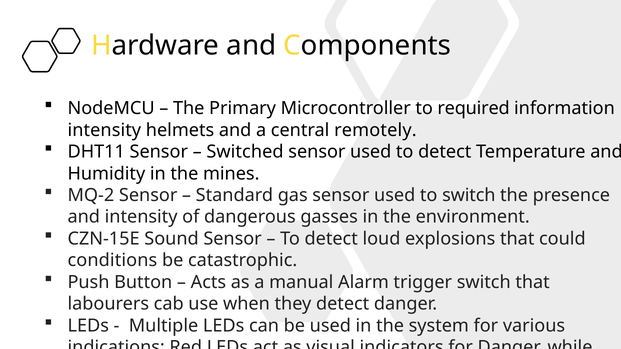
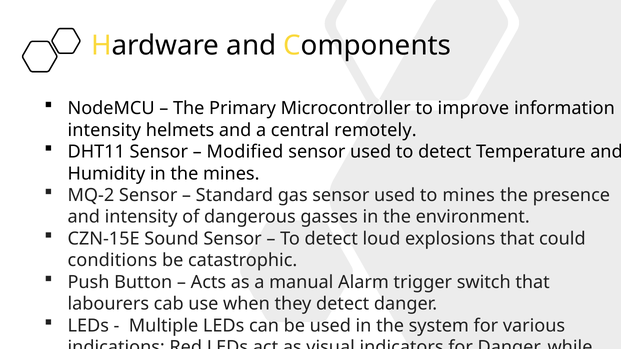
required: required -> improve (473, 108)
Switched: Switched -> Modified (245, 152)
to switch: switch -> mines (469, 195)
